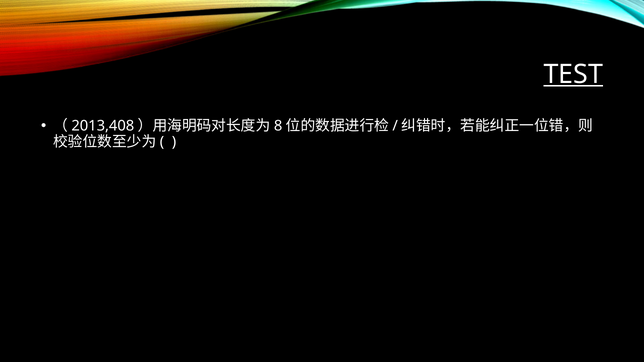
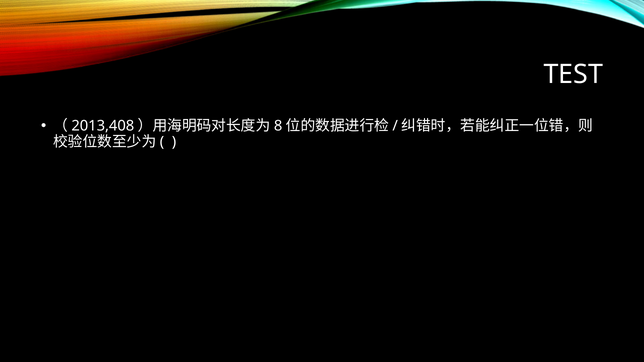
TEST underline: present -> none (573, 74)
